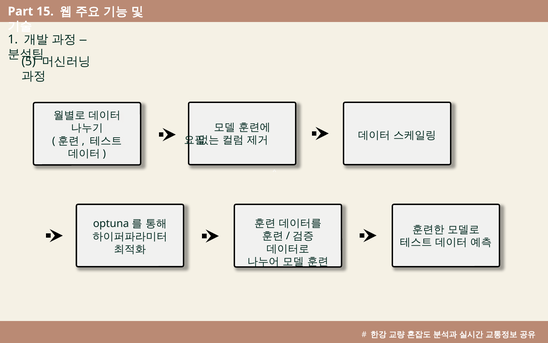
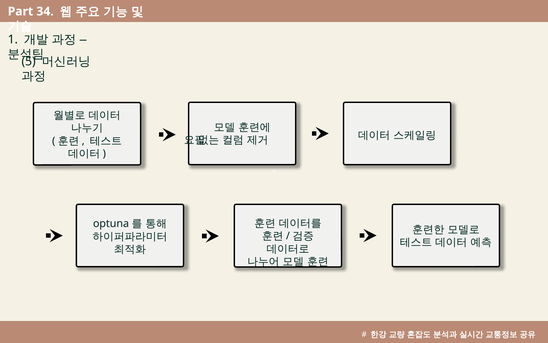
15: 15 -> 34 (45, 11)
